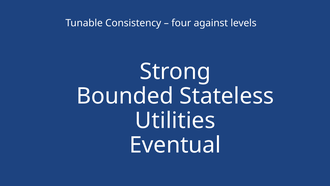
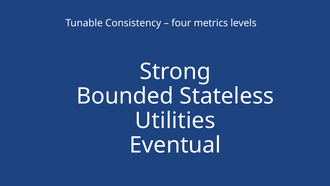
against: against -> metrics (211, 23)
